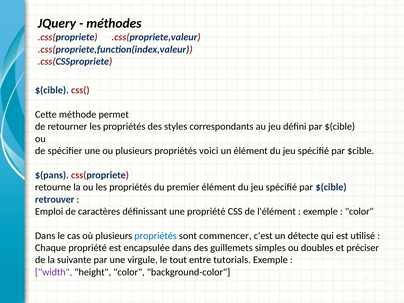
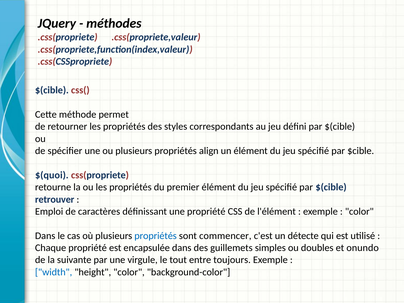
voici: voici -> align (209, 151)
$(pans: $(pans -> $(quoi (52, 175)
préciser: préciser -> onundo (363, 248)
tutorials: tutorials -> toujours (232, 260)
width colour: purple -> blue (54, 272)
